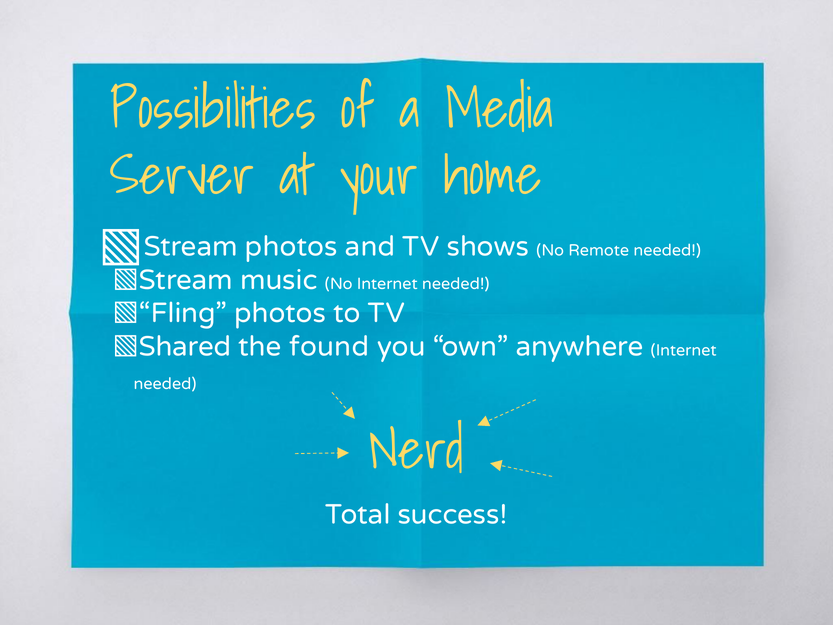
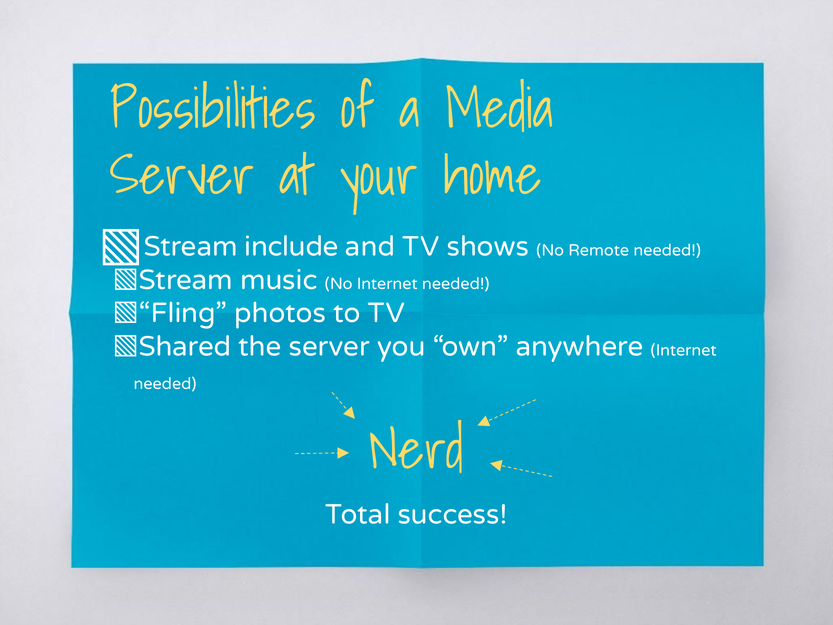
Stream photos: photos -> include (291, 246)
the found: found -> server (329, 346)
